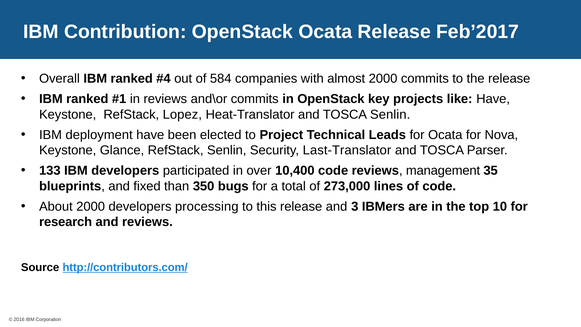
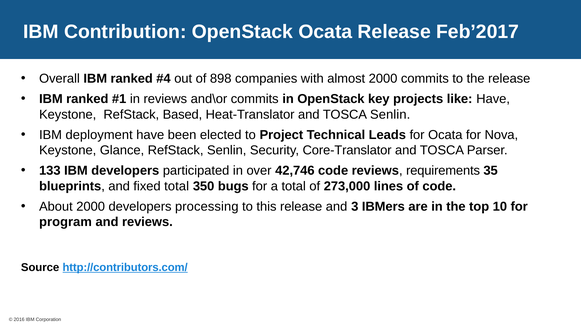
584: 584 -> 898 (221, 79)
Lopez: Lopez -> Based (182, 114)
Last-Translator: Last-Translator -> Core-Translator (347, 150)
10,400: 10,400 -> 42,746 (295, 171)
management: management -> requirements (443, 171)
fixed than: than -> total (177, 186)
research: research -> program (66, 222)
